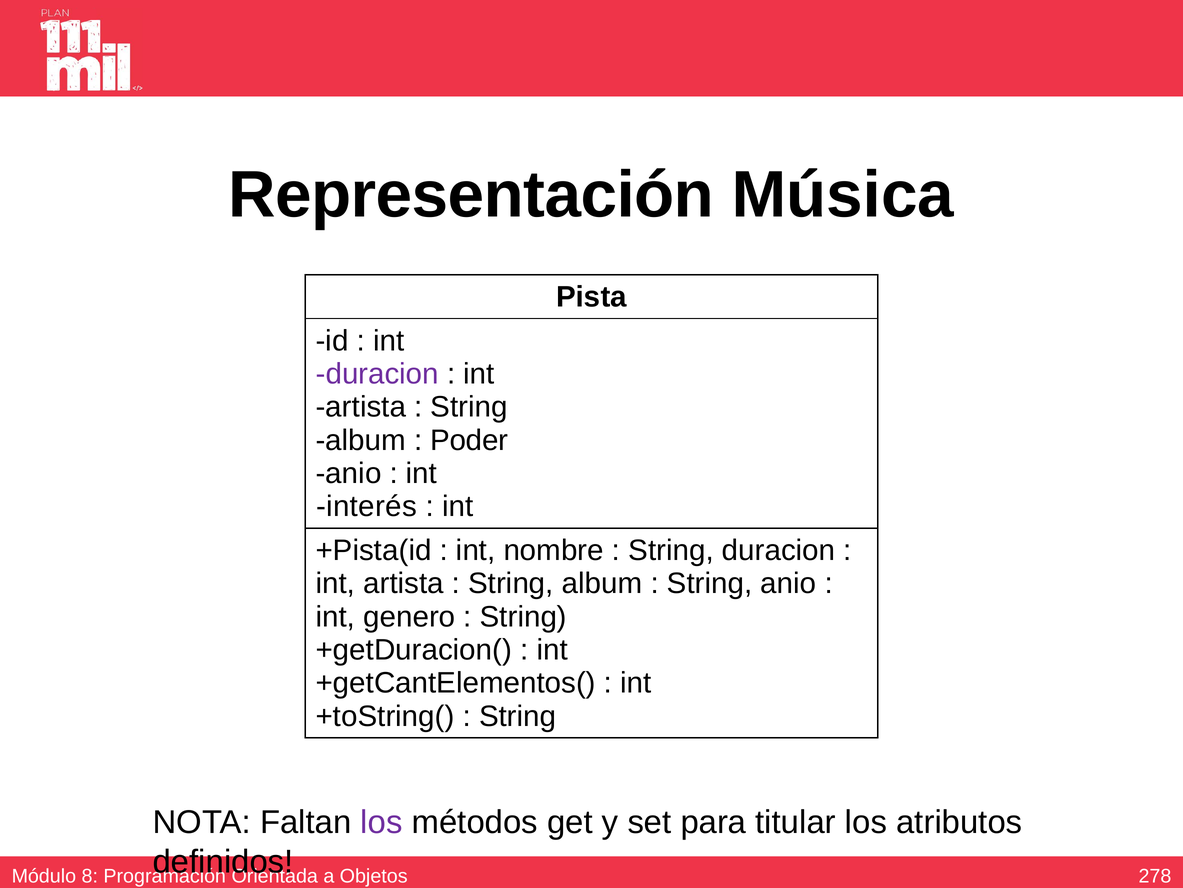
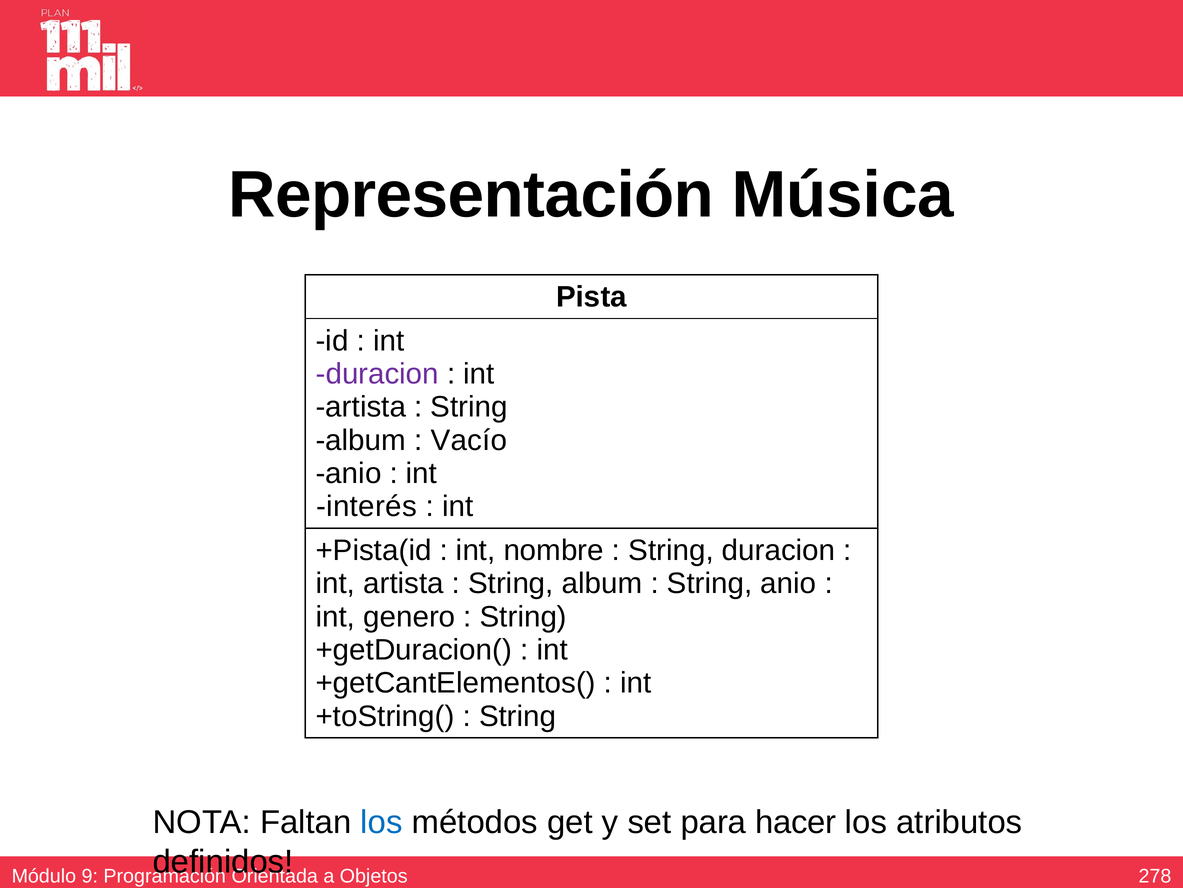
Poder: Poder -> Vacío (469, 440)
los colour: purple -> blue (382, 822)
titular: titular -> hacer (796, 822)
8: 8 -> 9 (90, 876)
